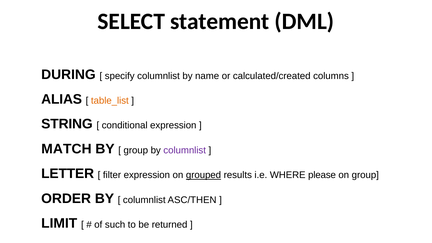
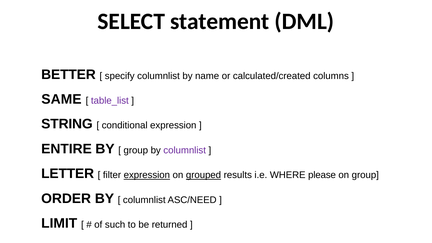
DURING: DURING -> BETTER (68, 74)
ALIAS: ALIAS -> SAME (61, 99)
table_list colour: orange -> purple (110, 101)
MATCH: MATCH -> ENTIRE (67, 149)
expression underline: none -> present (147, 175)
ASC/THEN: ASC/THEN -> ASC/NEED (192, 200)
